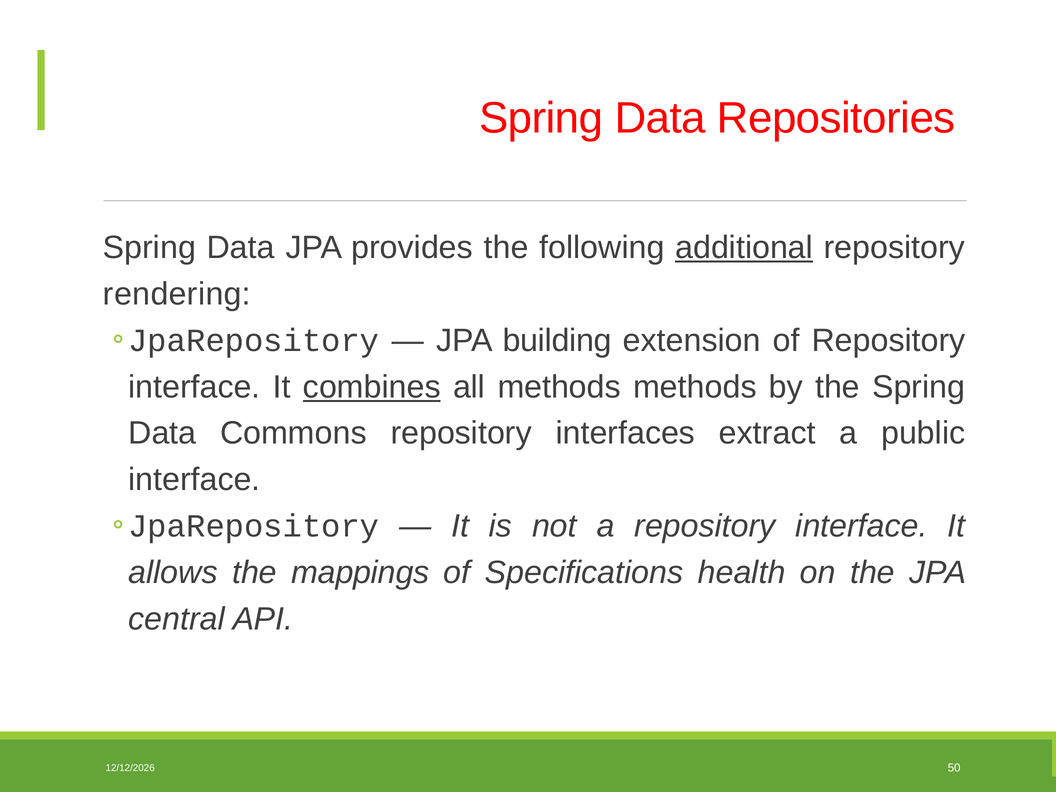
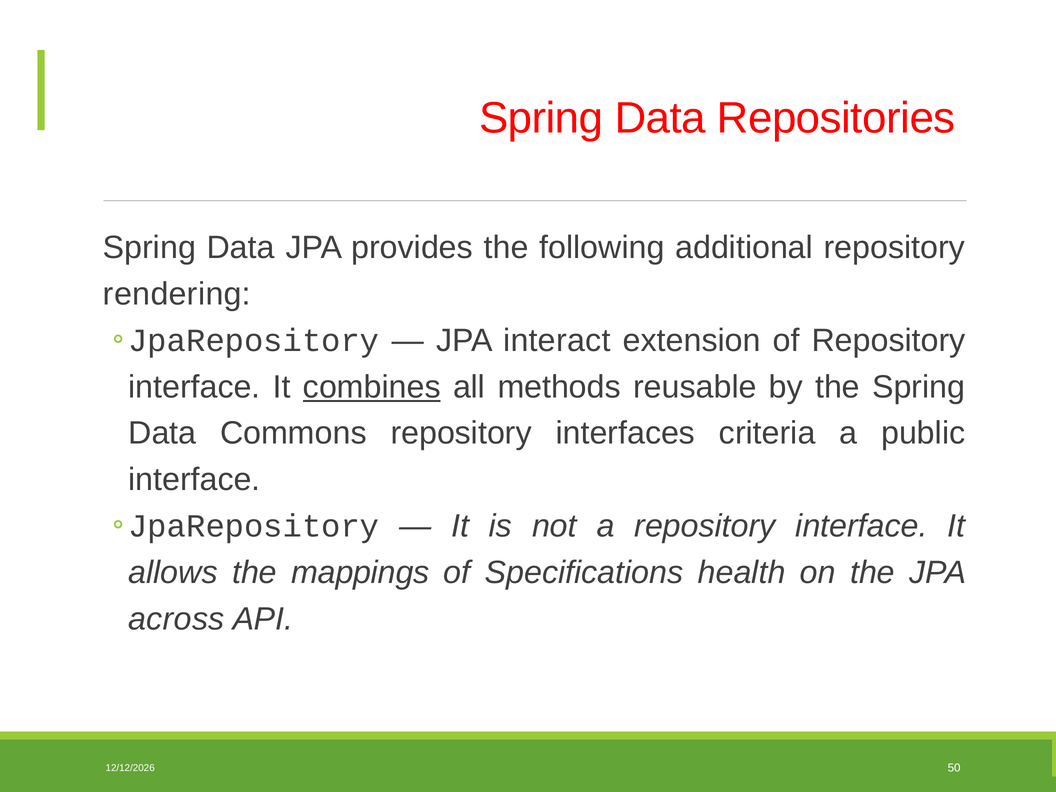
additional underline: present -> none (744, 248)
building: building -> interact (557, 341)
methods methods: methods -> reusable (695, 387)
extract: extract -> criteria (767, 433)
central: central -> across (176, 619)
